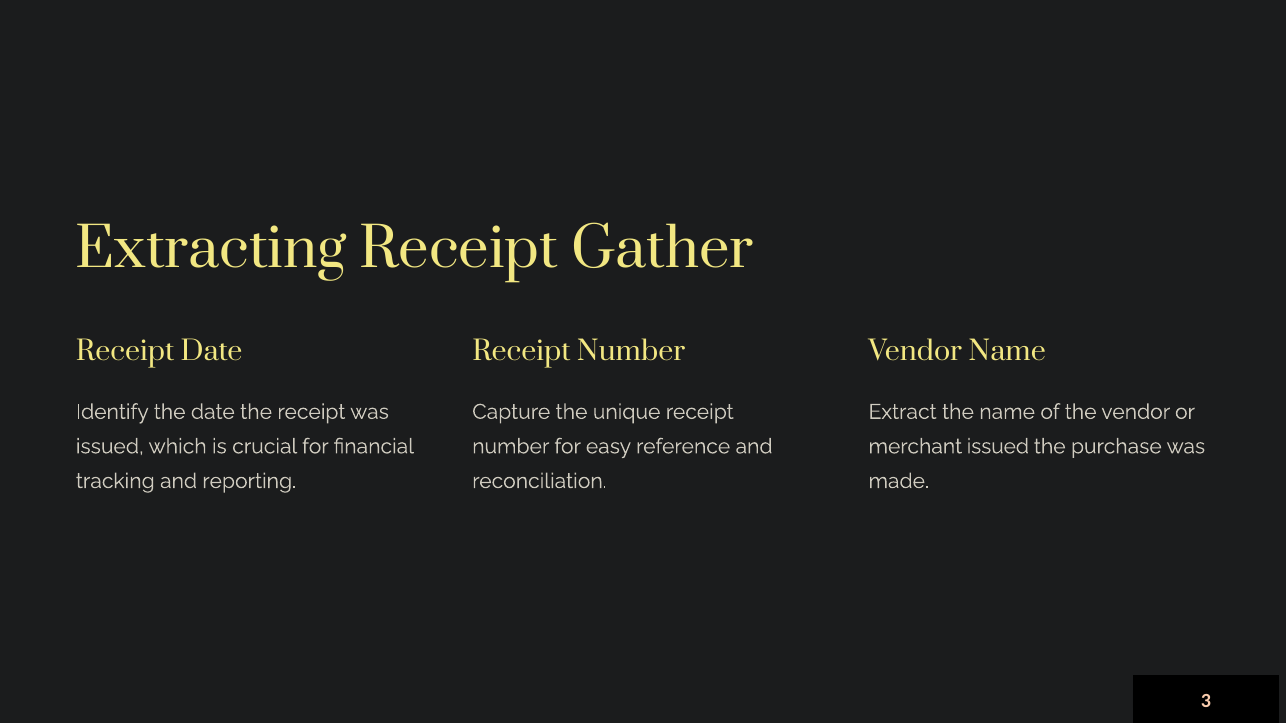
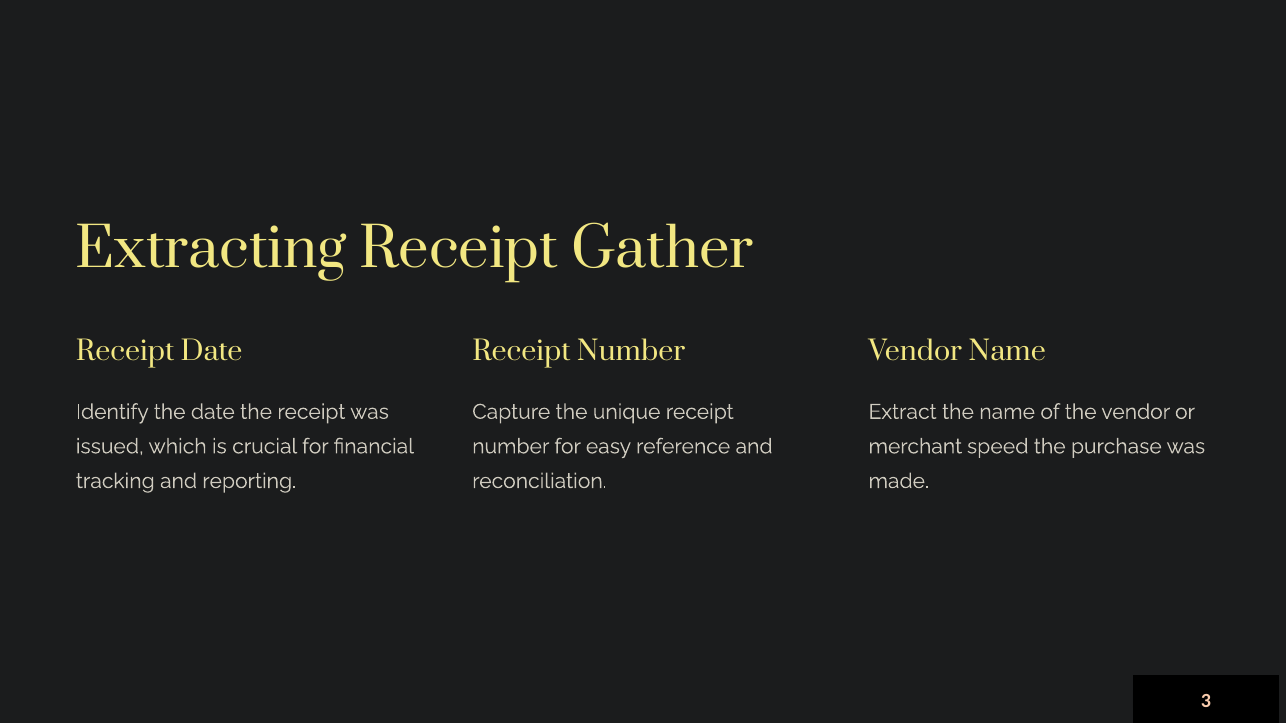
merchant issued: issued -> speed (998, 447)
